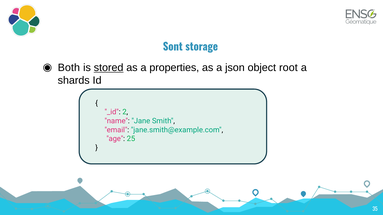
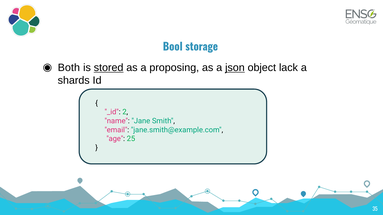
Sont: Sont -> Bool (173, 47)
properties: properties -> proposing (174, 68)
json underline: none -> present (235, 68)
root: root -> lack (288, 68)
